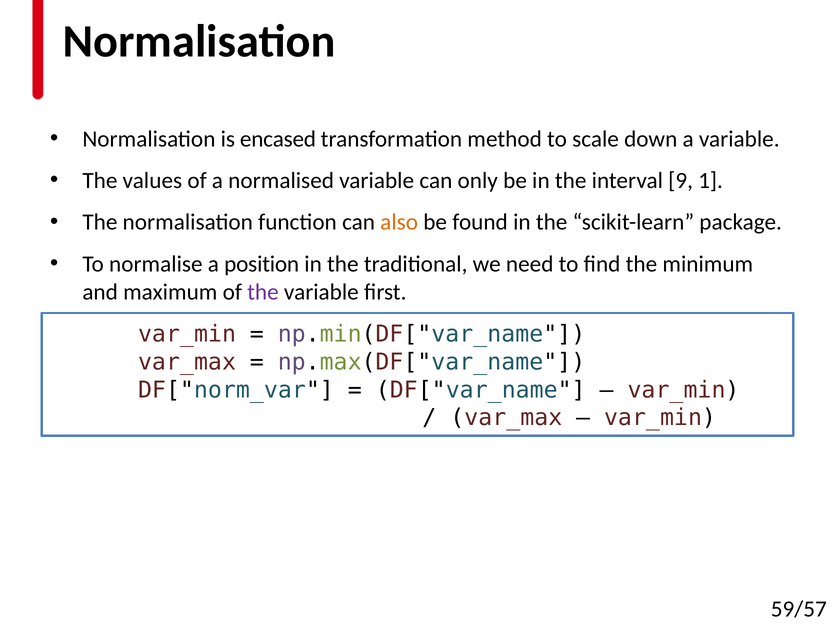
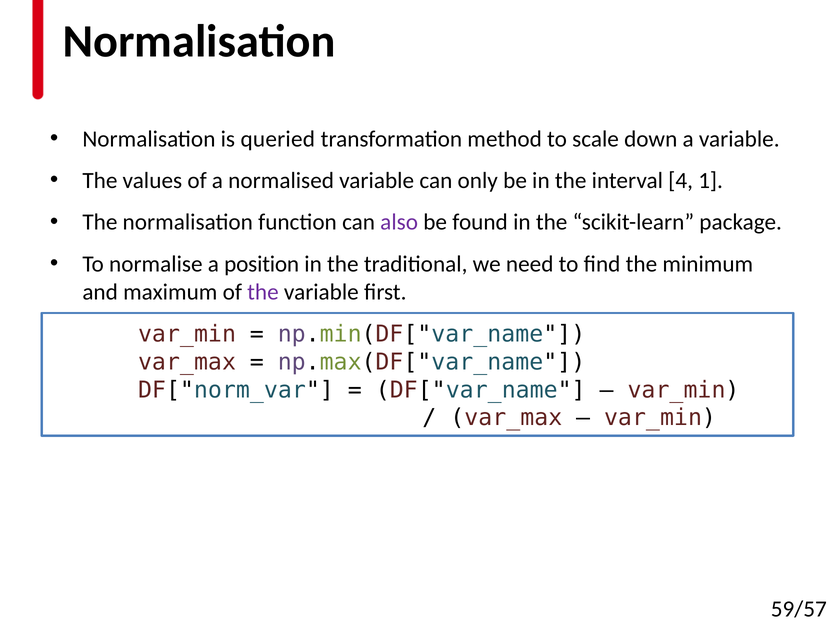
encased: encased -> queried (278, 139)
9: 9 -> 4 (681, 181)
also colour: orange -> purple (399, 222)
